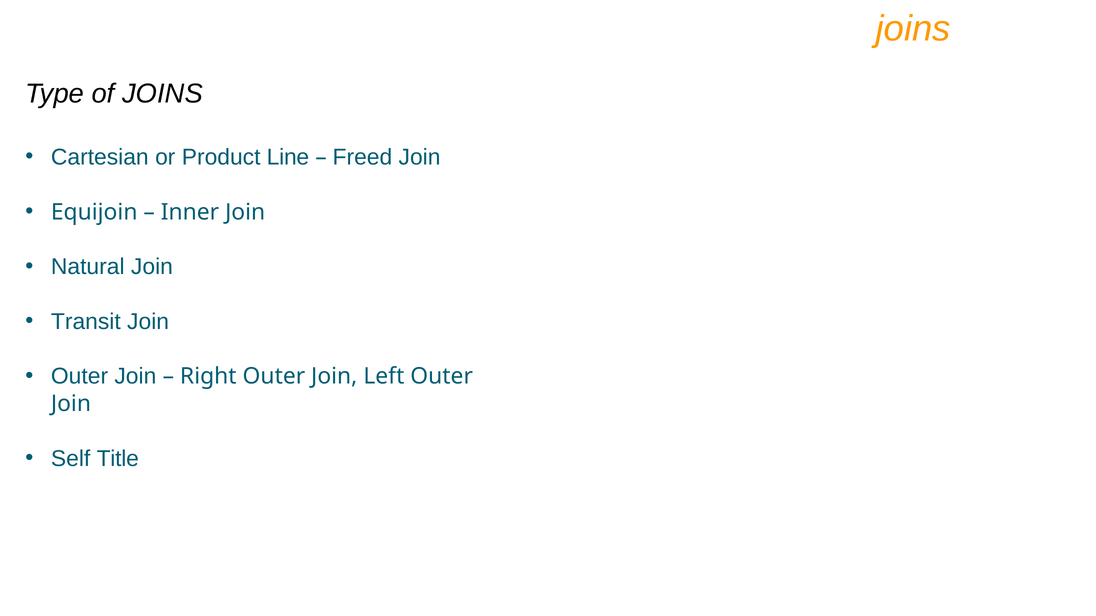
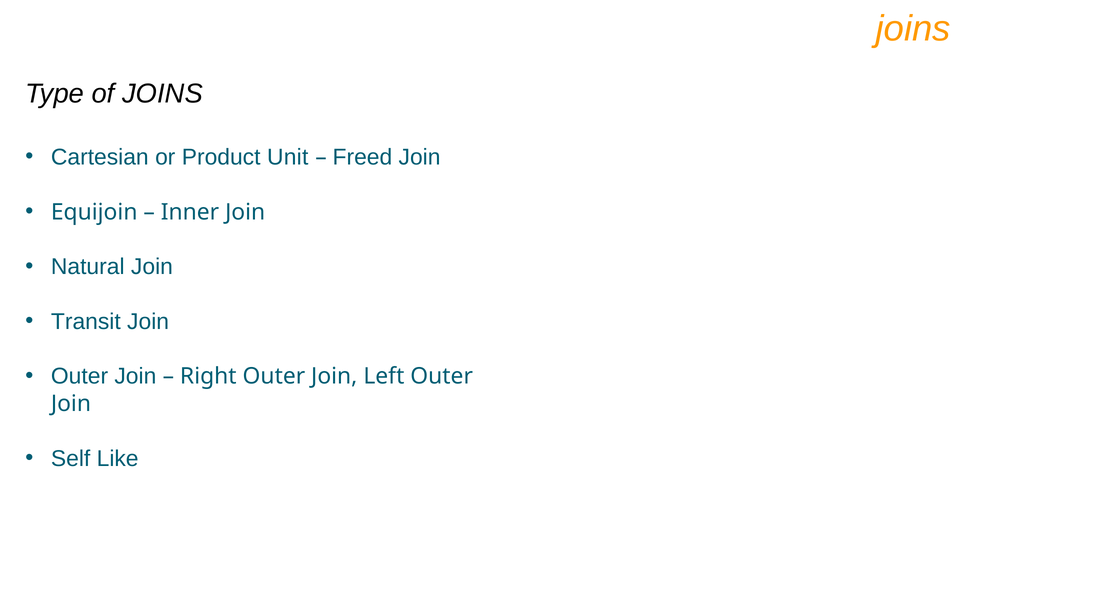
Line: Line -> Unit (288, 157)
Title: Title -> Like (118, 459)
